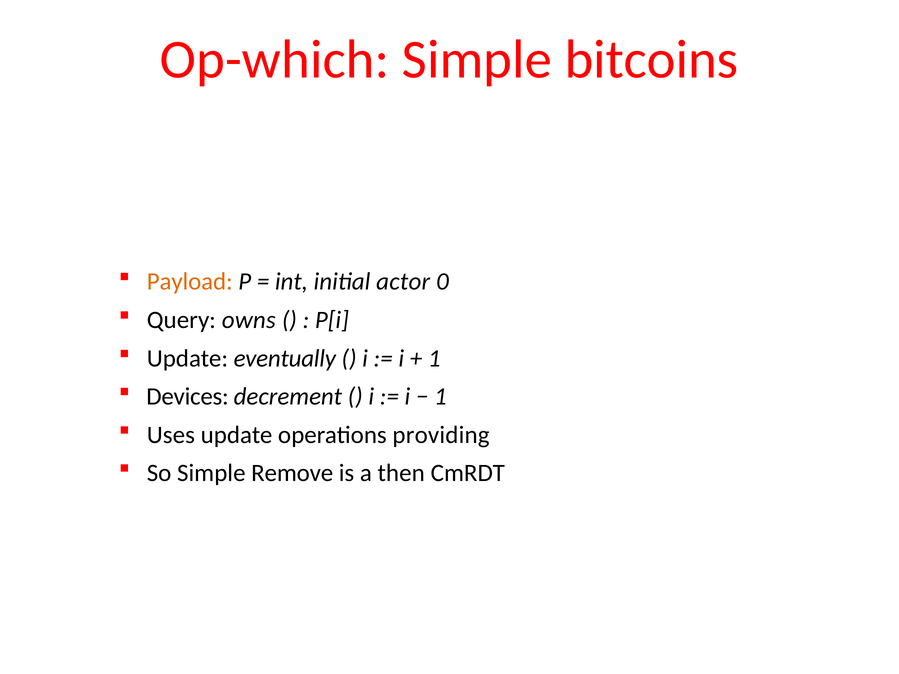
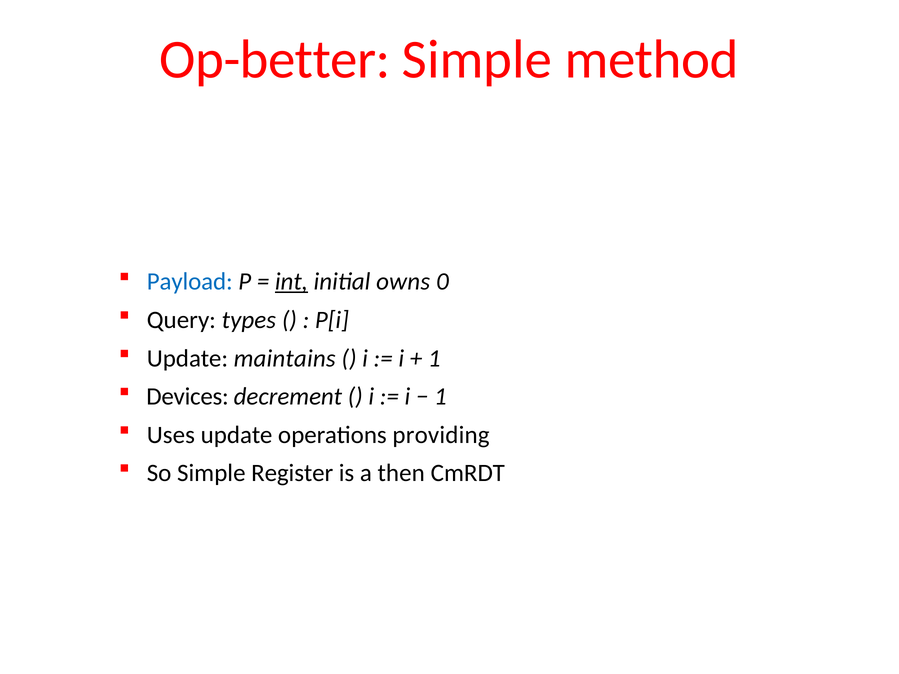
Op-which: Op-which -> Op-better (275, 60)
bitcoins: bitcoins -> method (652, 60)
Payload colour: orange -> blue (190, 282)
int underline: none -> present (291, 282)
actor: actor -> owns (403, 282)
owns: owns -> types (249, 320)
eventually: eventually -> maintains (285, 358)
Remove: Remove -> Register (292, 473)
